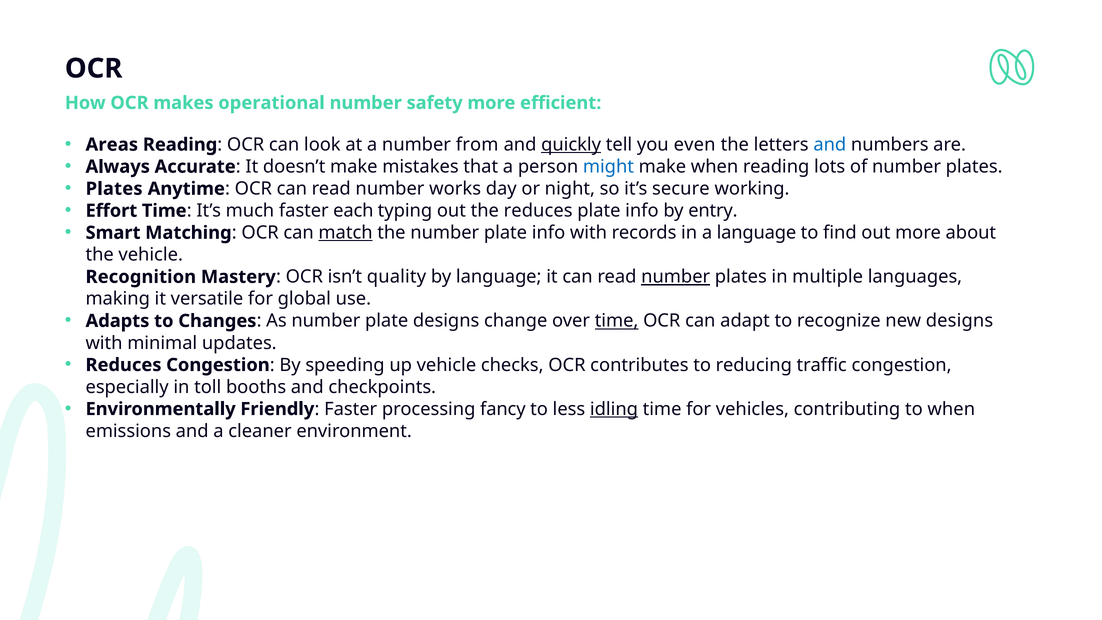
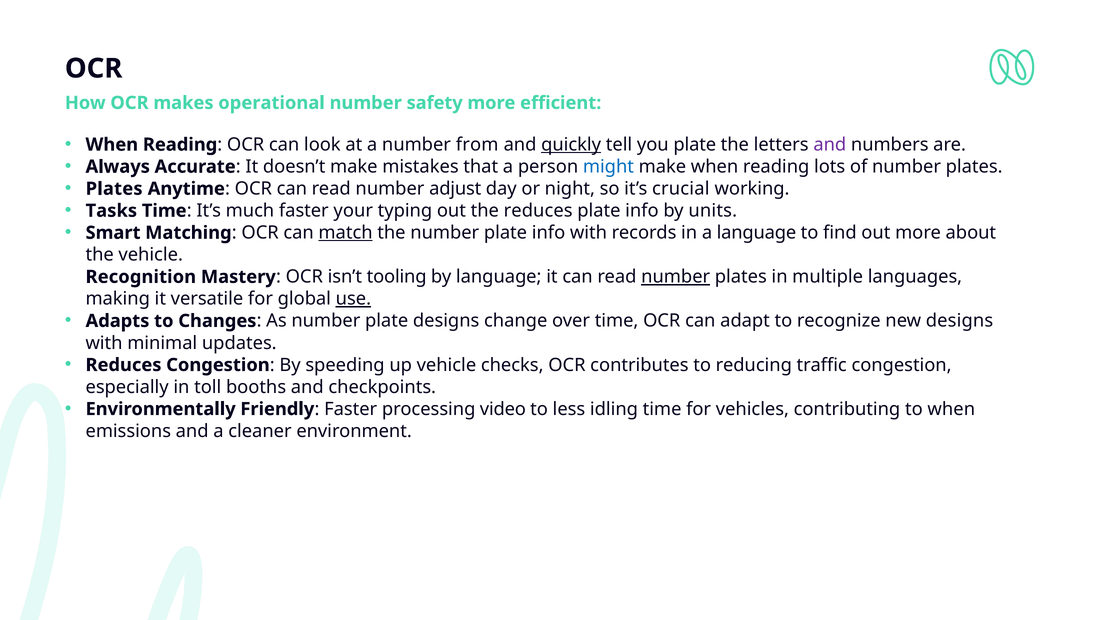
Areas: Areas -> When (112, 145)
you even: even -> plate (695, 145)
and colour: blue -> purple (830, 145)
works: works -> adjust (455, 189)
secure: secure -> crucial (681, 189)
Effort: Effort -> Tasks (111, 211)
each: each -> your (353, 211)
entry: entry -> units (713, 211)
quality: quality -> tooling (397, 277)
use underline: none -> present (353, 299)
time underline: present -> none (617, 321)
fancy: fancy -> video (503, 409)
idling underline: present -> none (614, 409)
